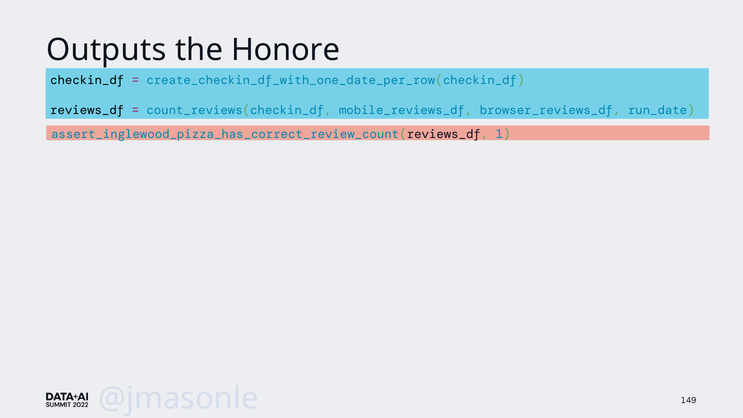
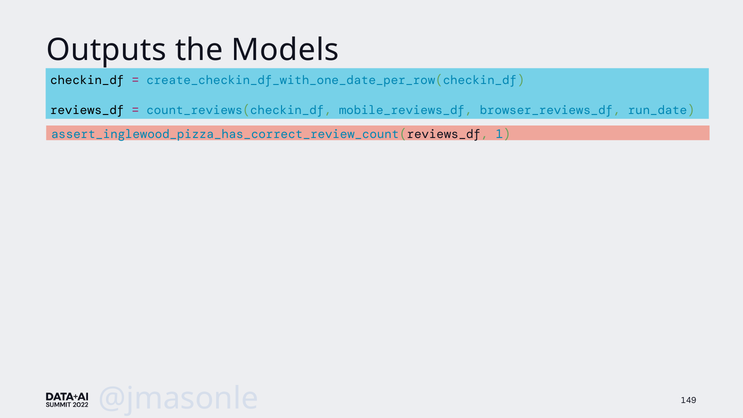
Honore: Honore -> Models (285, 50)
